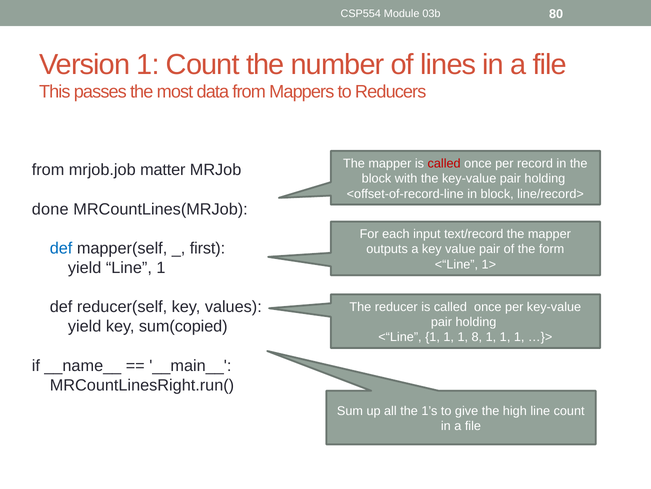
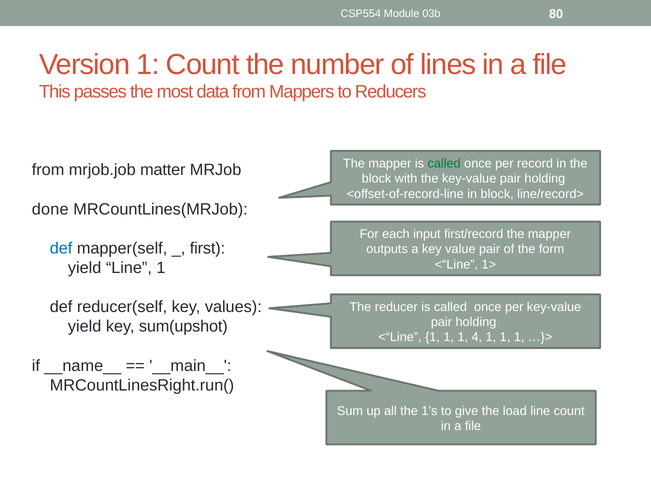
called colour: red -> green (444, 163)
text/record: text/record -> first/record (474, 234)
sum(copied: sum(copied -> sum(upshot (183, 326)
8: 8 -> 4 (477, 337)
high: high -> load (515, 410)
